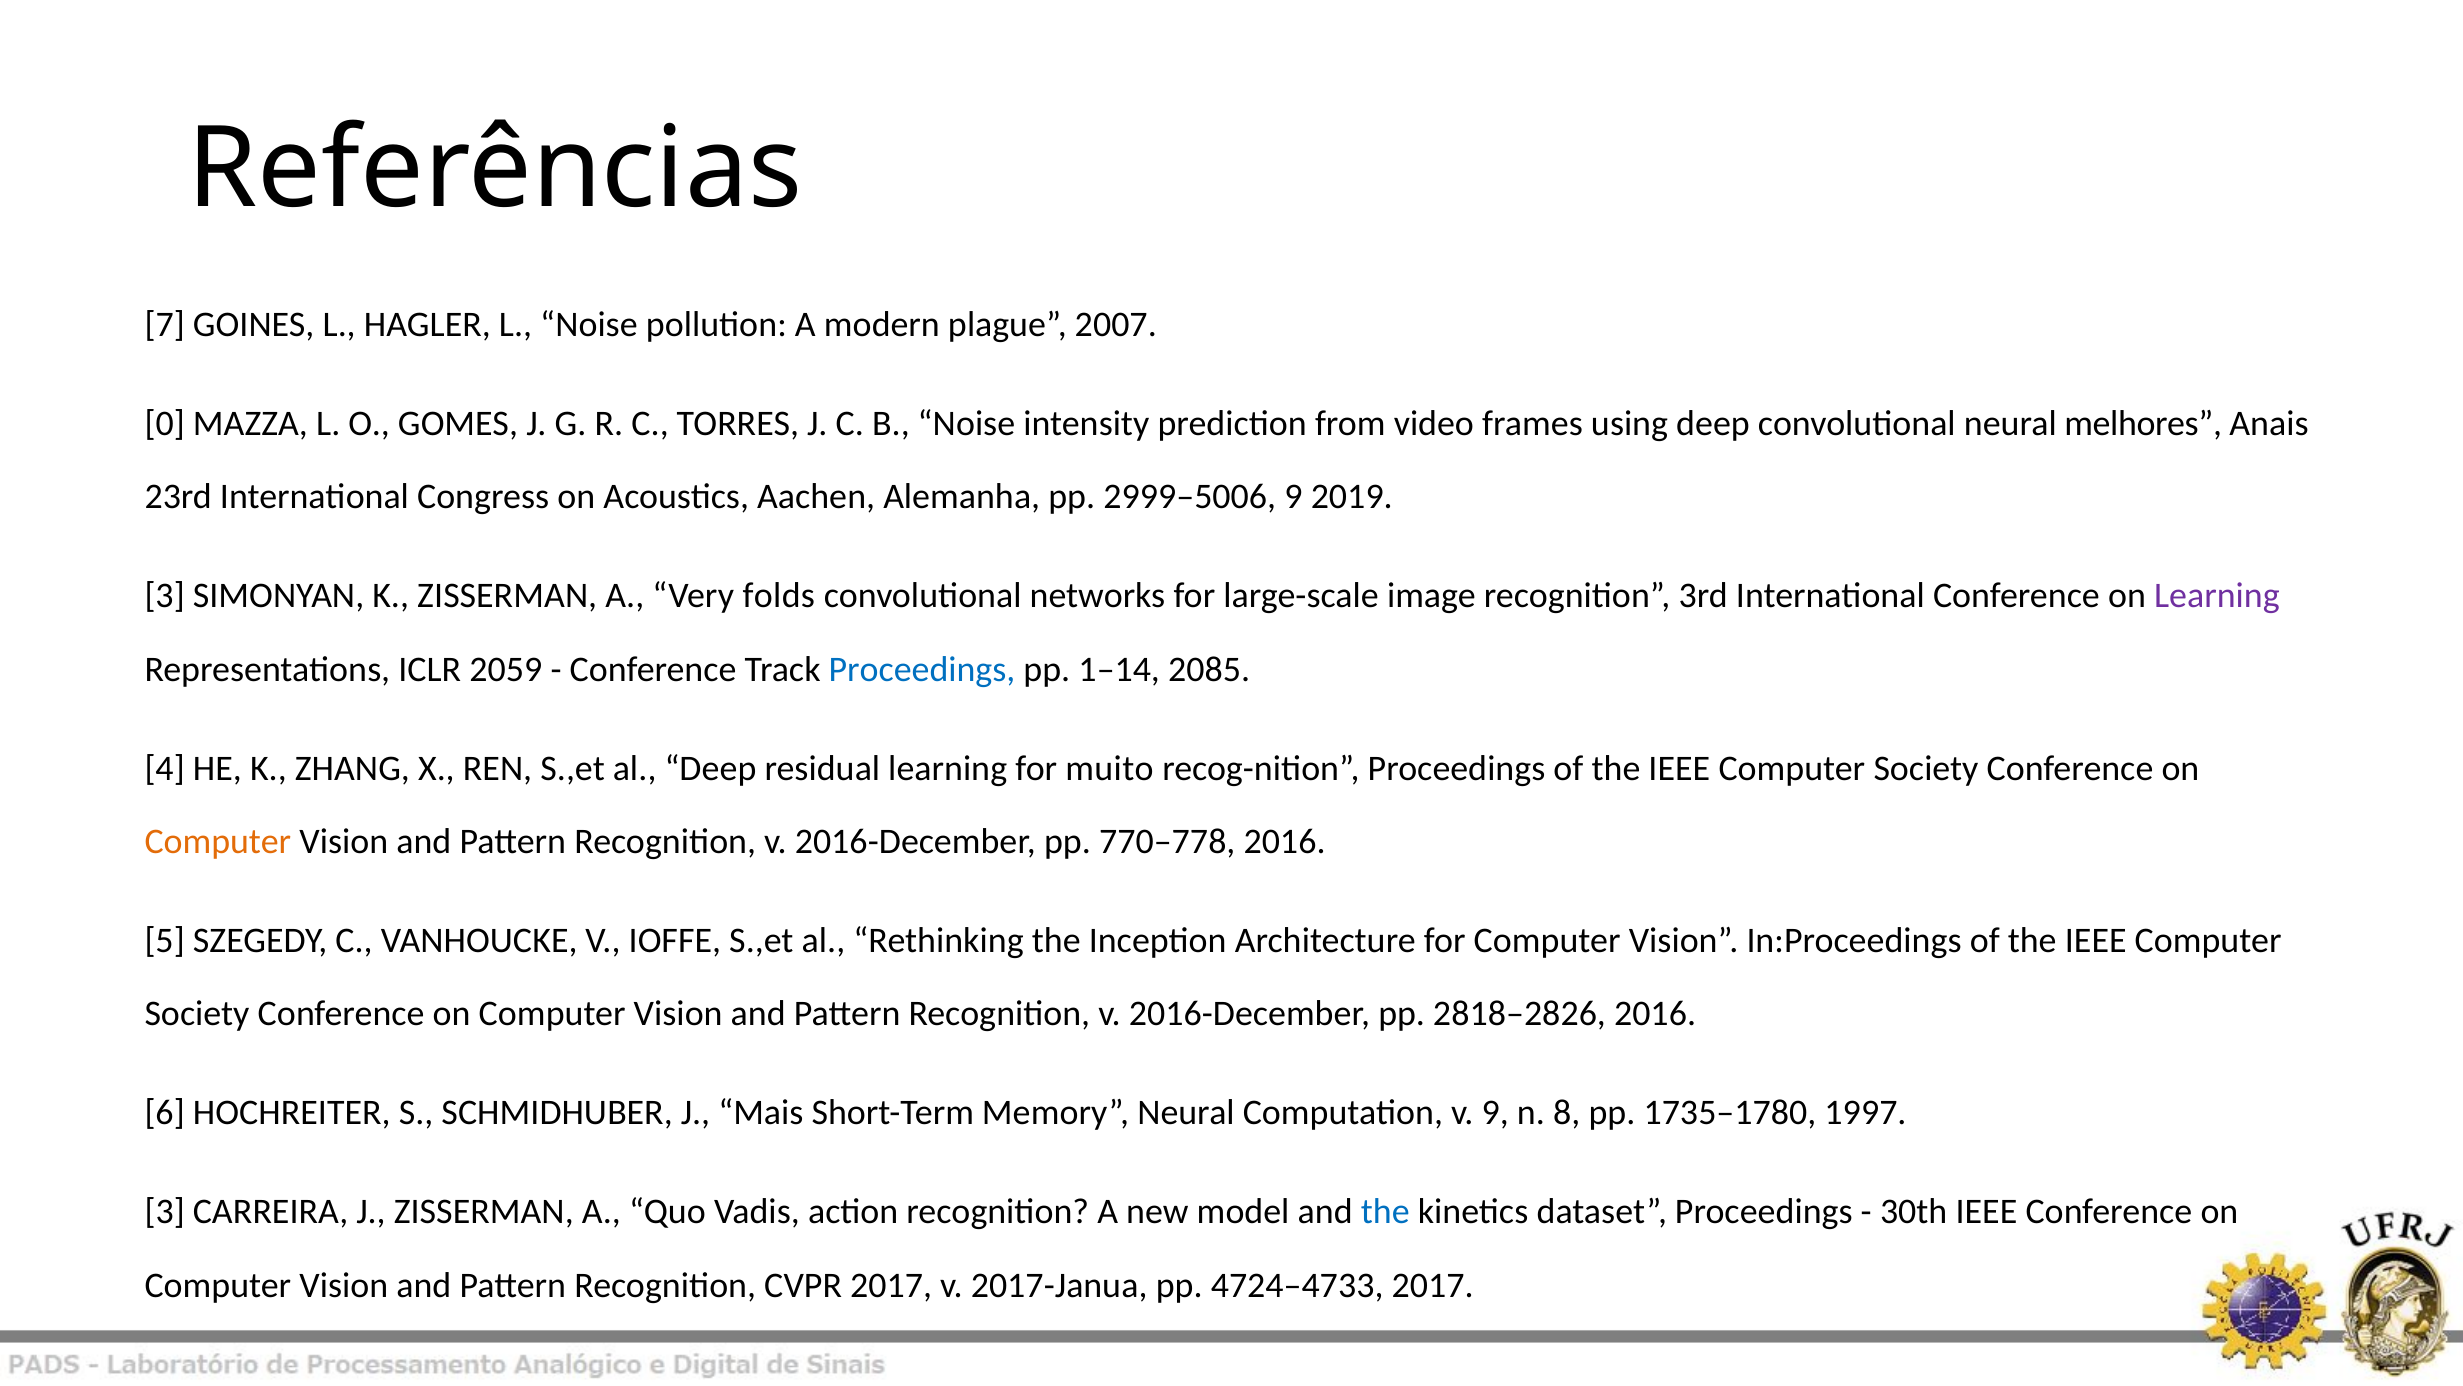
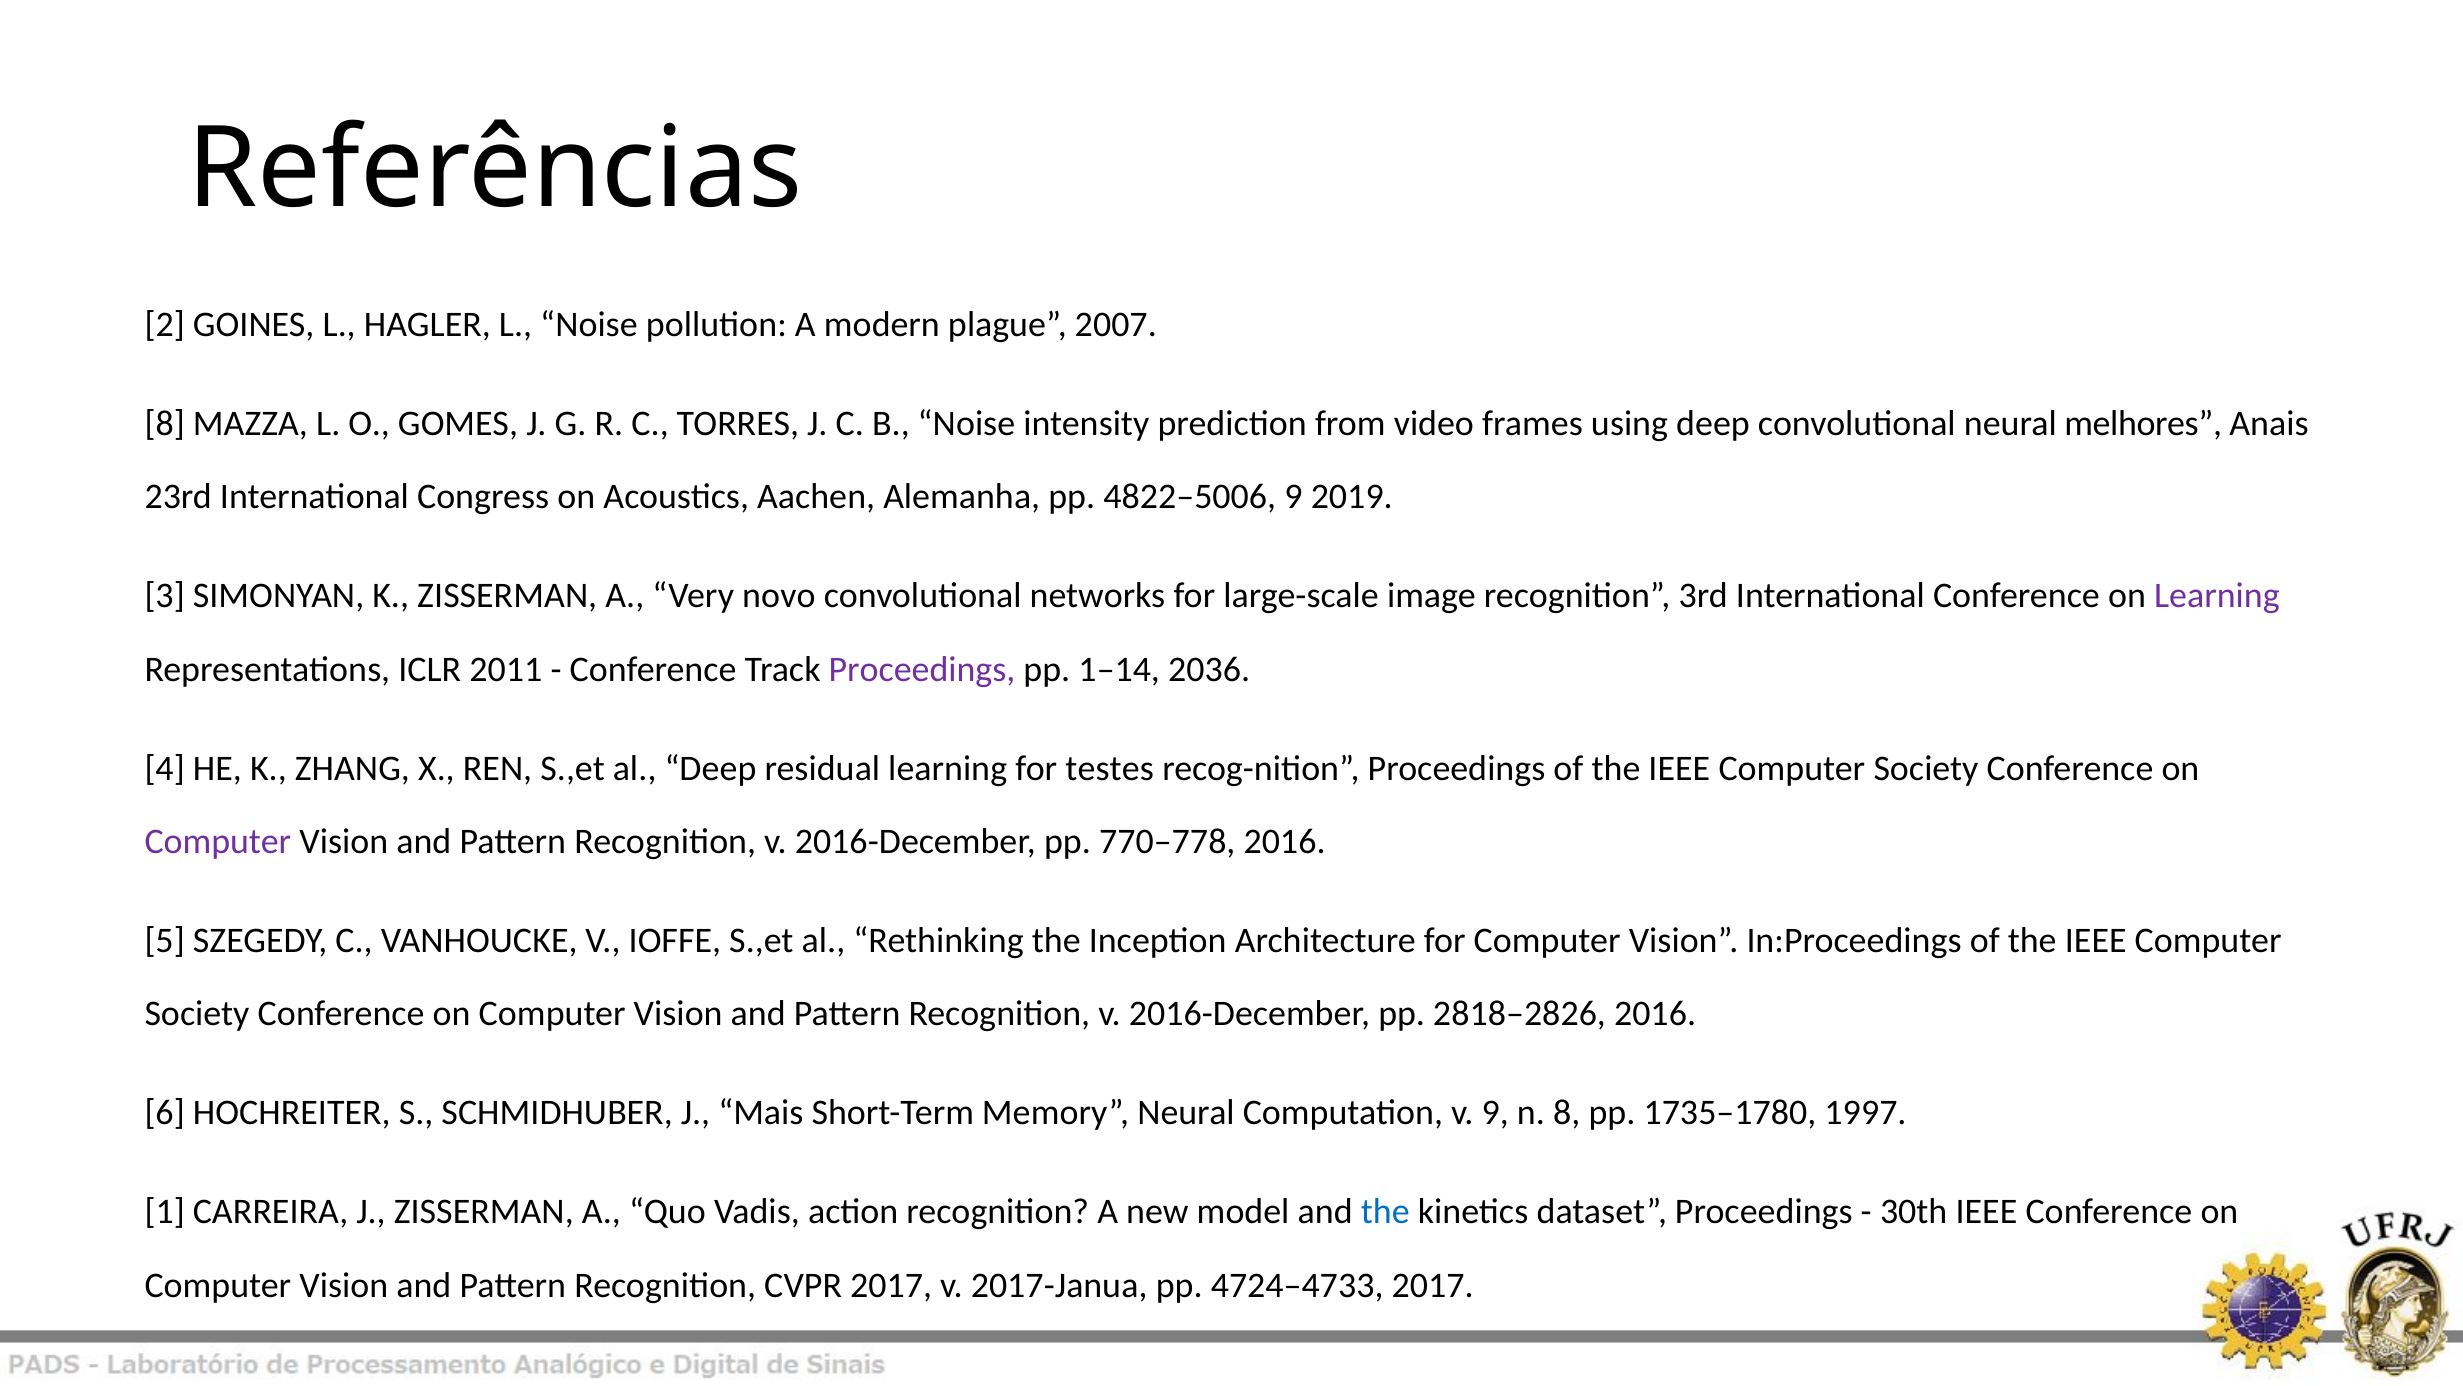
7: 7 -> 2 (165, 324)
0: 0 -> 8 (165, 423)
2999–5006: 2999–5006 -> 4822–5006 (1190, 497)
folds: folds -> novo (779, 596)
2059: 2059 -> 2011 (506, 669)
Proceedings colour: blue -> purple (922, 669)
2085: 2085 -> 2036 (1209, 669)
muito: muito -> testes (1110, 768)
Computer colour: orange -> purple (218, 841)
3: 3 -> 1 (165, 1211)
